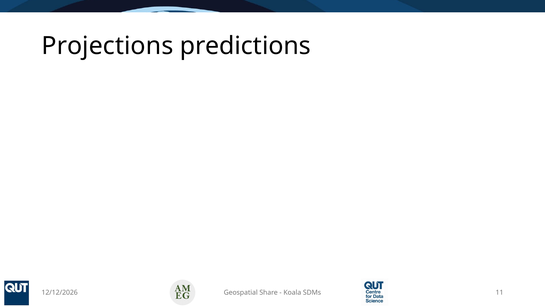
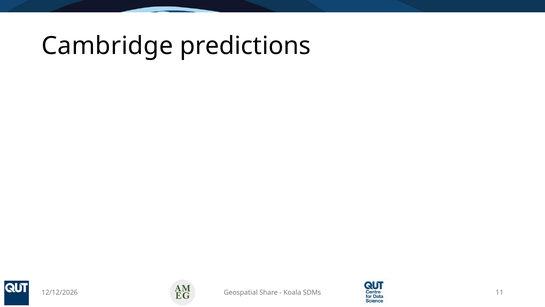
Projections: Projections -> Cambridge (107, 46)
